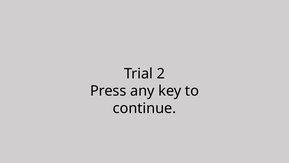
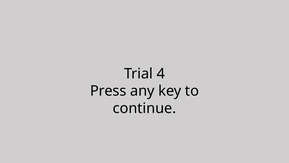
2: 2 -> 4 (161, 73)
